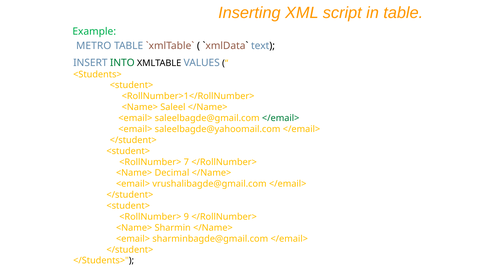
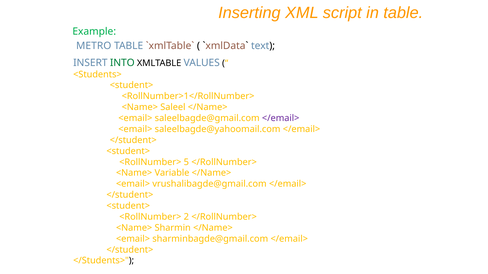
</email> colour: green -> purple (281, 118)
7: 7 -> 5 (186, 162)
Decimal: Decimal -> Variable (172, 173)
9: 9 -> 2 (186, 217)
